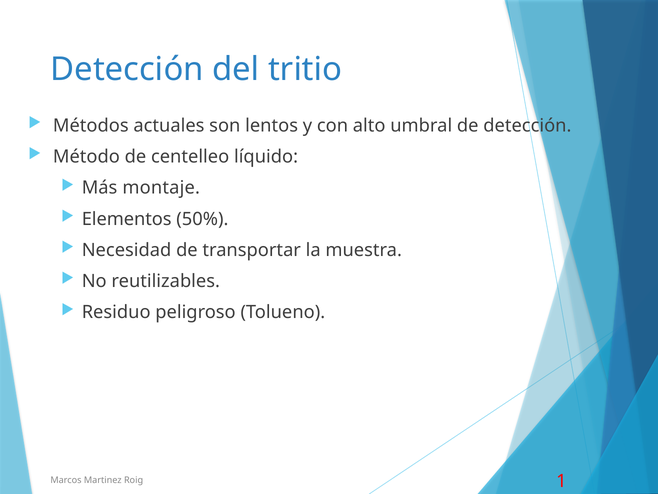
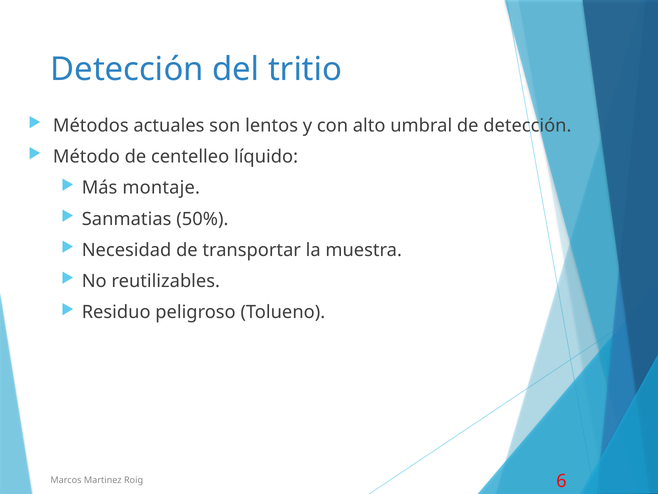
Elementos: Elementos -> Sanmatias (127, 219)
1: 1 -> 6 (561, 481)
